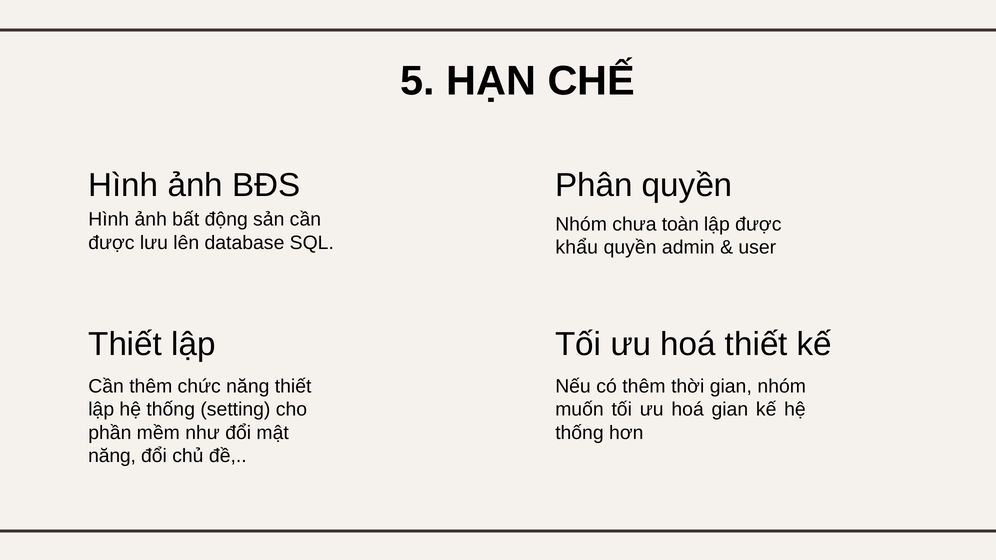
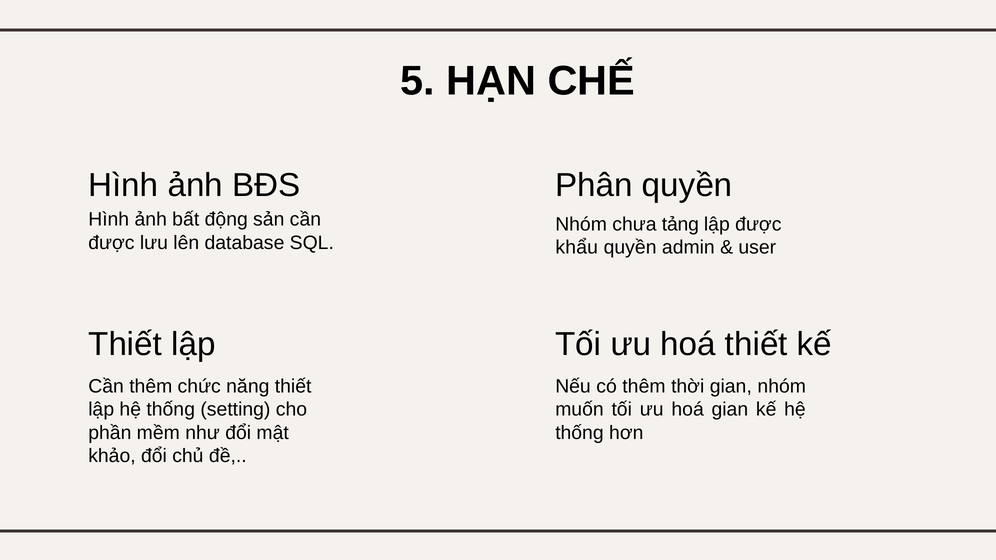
toàn: toàn -> tảng (680, 224)
năng: năng -> khảo (112, 456)
